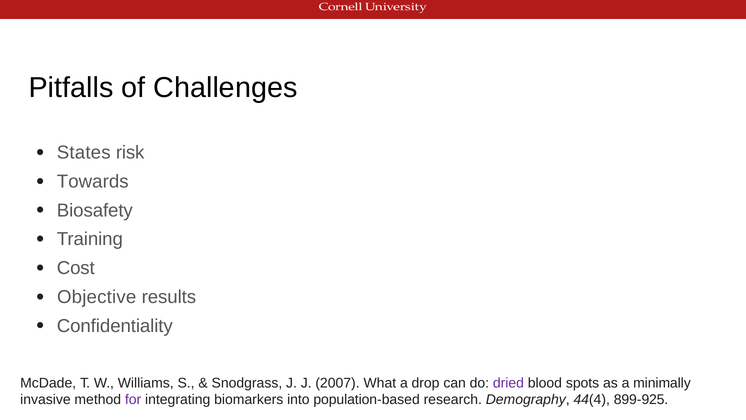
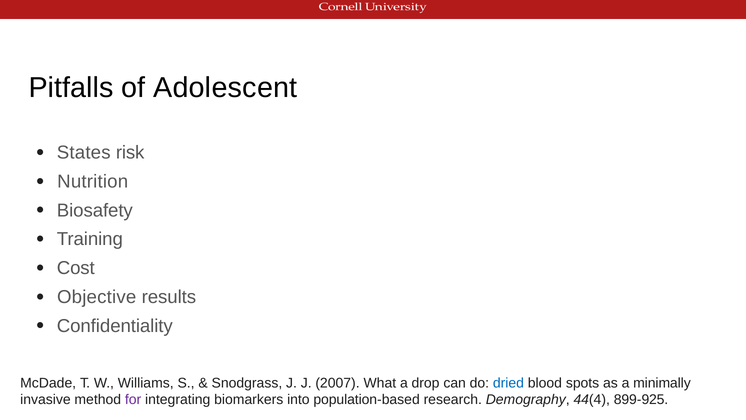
Challenges: Challenges -> Adolescent (225, 87)
Towards: Towards -> Nutrition (93, 181)
dried colour: purple -> blue (508, 383)
